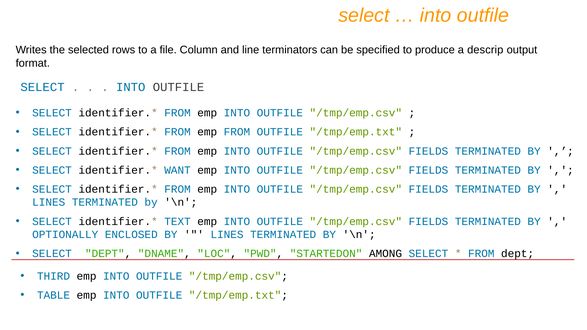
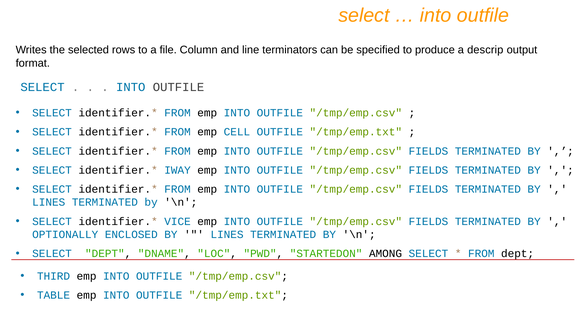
emp FROM: FROM -> CELL (237, 132)
WANT: WANT -> IWAY (178, 170)
TEXT: TEXT -> VICE (178, 222)
